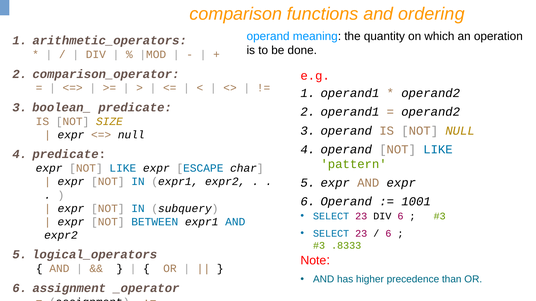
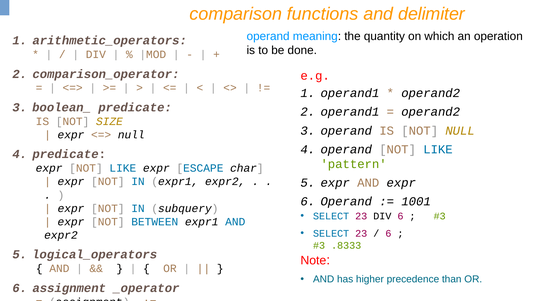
ordering: ordering -> delimiter (432, 14)
